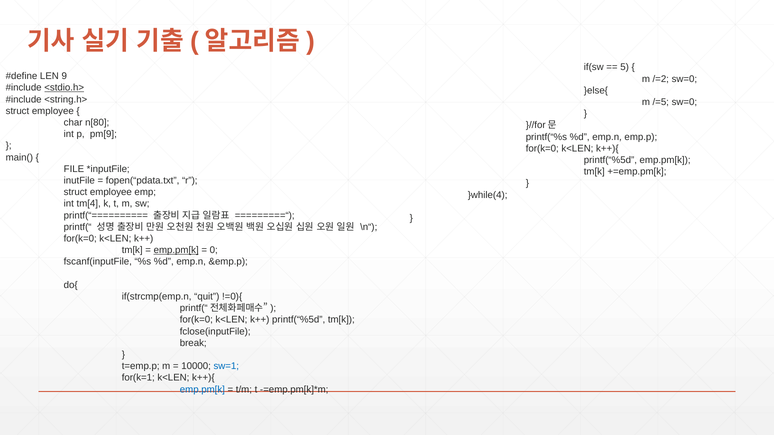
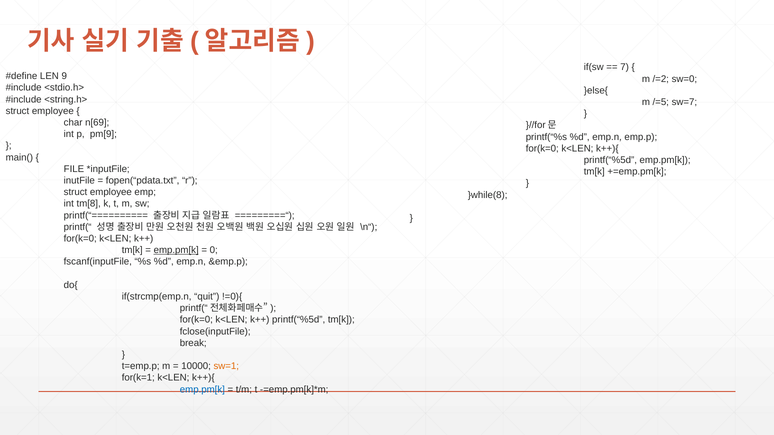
5: 5 -> 7 (625, 67)
<stdio.h> underline: present -> none (64, 88)
/=5 sw=0: sw=0 -> sw=7 (684, 102)
n[80: n[80 -> n[69 (97, 123)
}while(4: }while(4 -> }while(8 (488, 195)
tm[4: tm[4 -> tm[8 (89, 204)
sw=1 colour: blue -> orange (226, 366)
